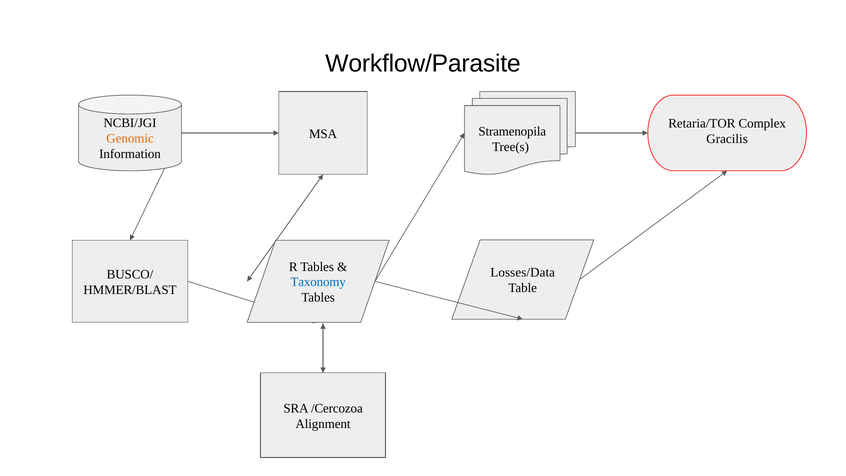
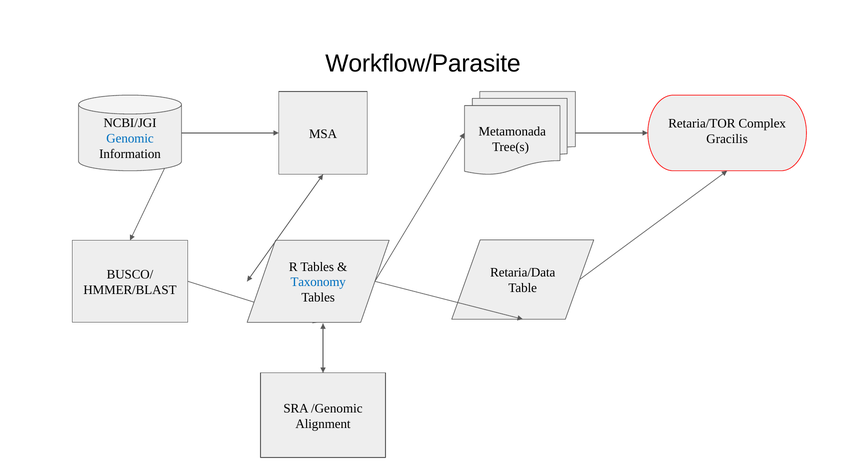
Stramenopila: Stramenopila -> Metamonada (512, 132)
Genomic colour: orange -> blue (130, 139)
Losses/Data: Losses/Data -> Retaria/Data (523, 273)
/Cercozoa: /Cercozoa -> /Genomic (337, 408)
